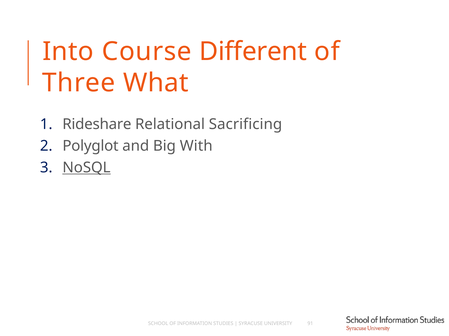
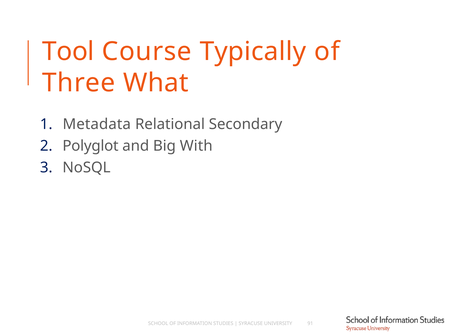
Into: Into -> Tool (68, 52)
Different: Different -> Typically (253, 52)
Rideshare: Rideshare -> Metadata (97, 125)
Sacrificing: Sacrificing -> Secondary (246, 125)
NoSQL underline: present -> none (86, 168)
